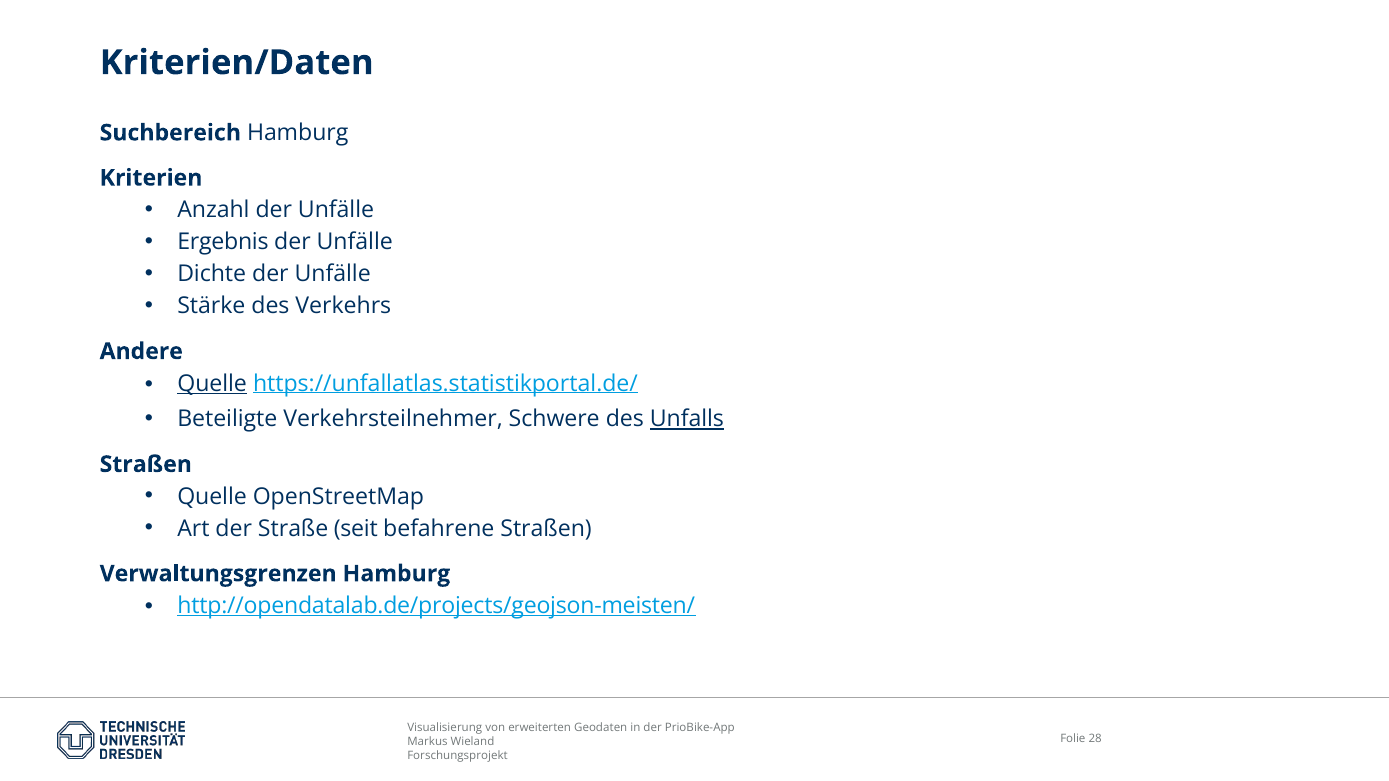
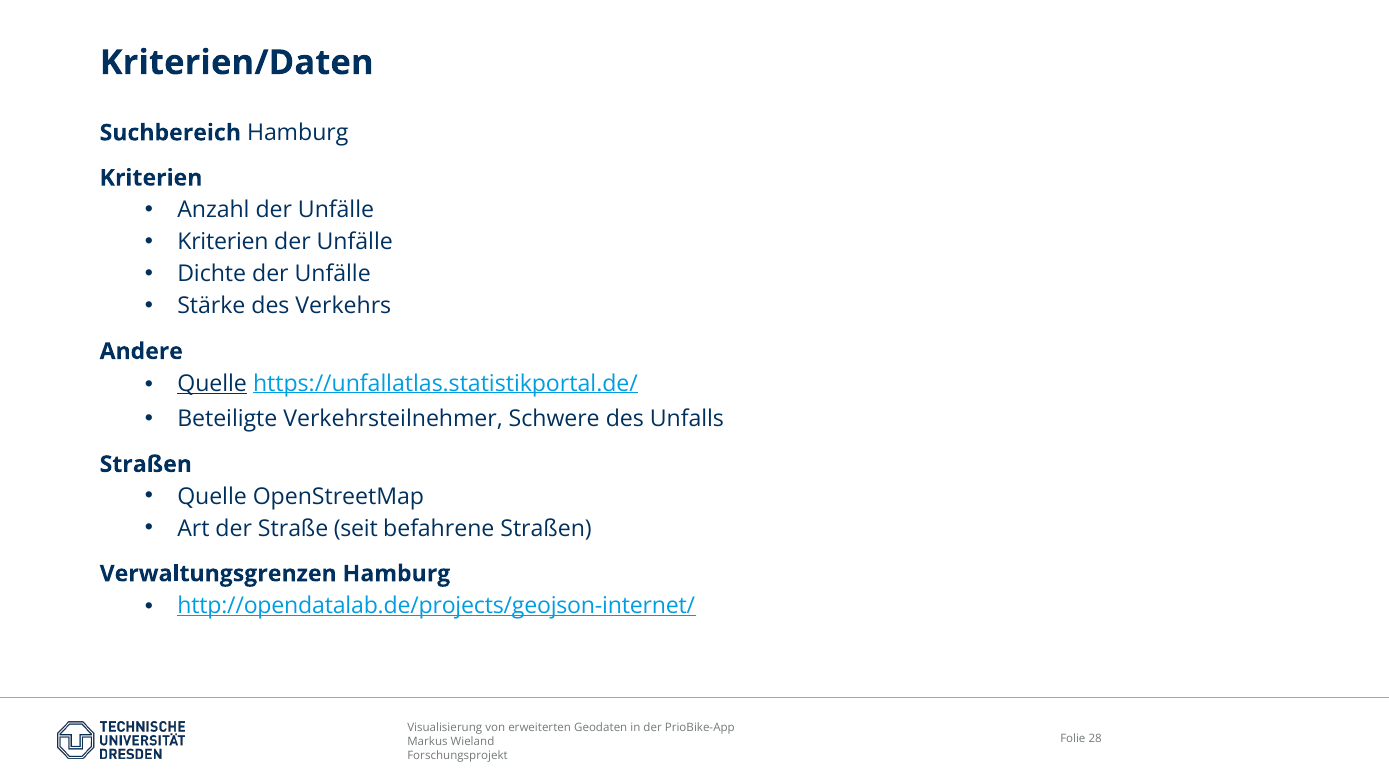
Ergebnis: Ergebnis -> Kriterien (223, 242)
Unfalls underline: present -> none (687, 419)
http://opendatalab.de/projects/geojson-meisten/: http://opendatalab.de/projects/geojson-meisten/ -> http://opendatalab.de/projects/geojson-internet/ (436, 606)
